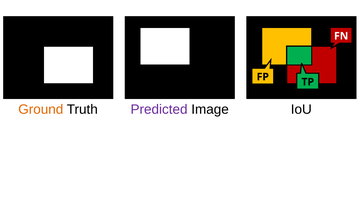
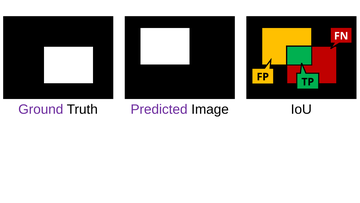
Ground colour: orange -> purple (41, 109)
